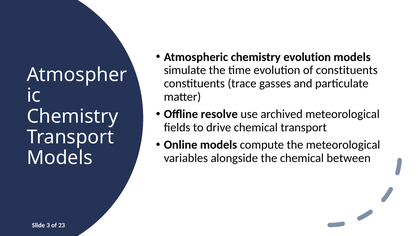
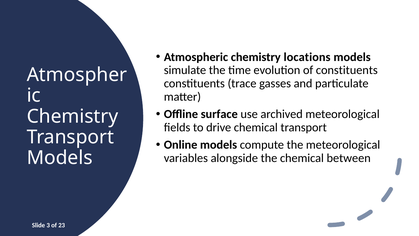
chemistry evolution: evolution -> locations (307, 57)
resolve: resolve -> surface (219, 114)
